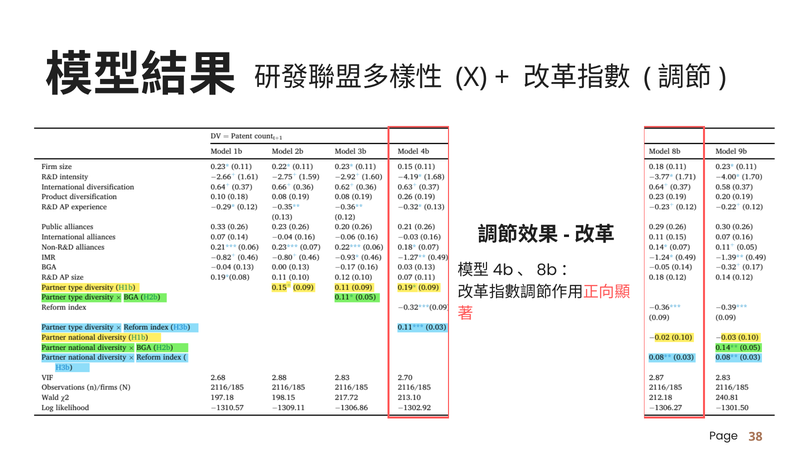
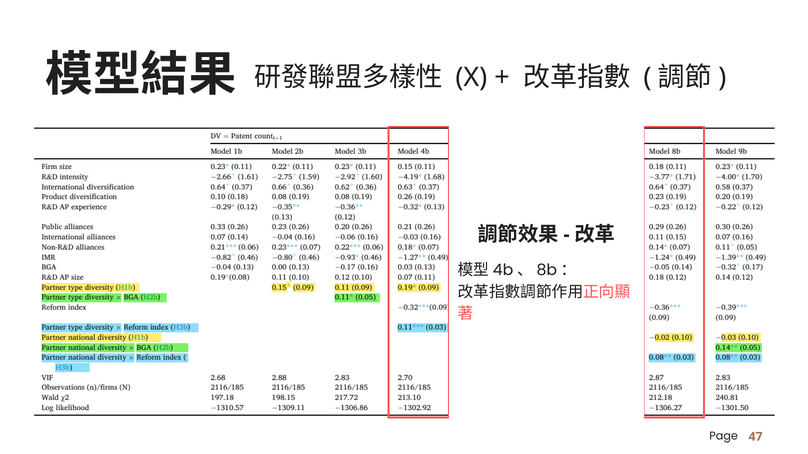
38: 38 -> 47 (756, 437)
